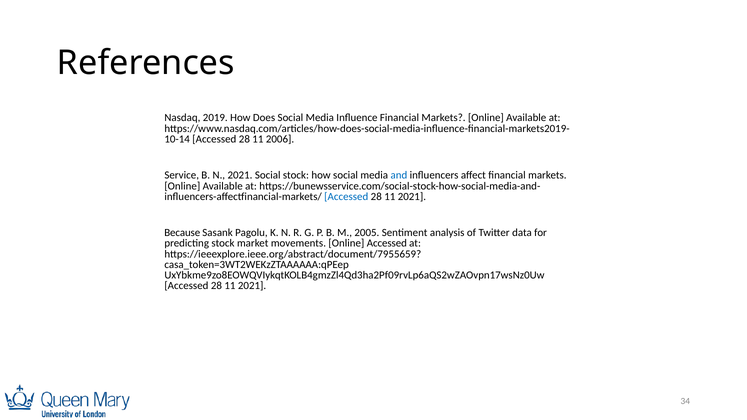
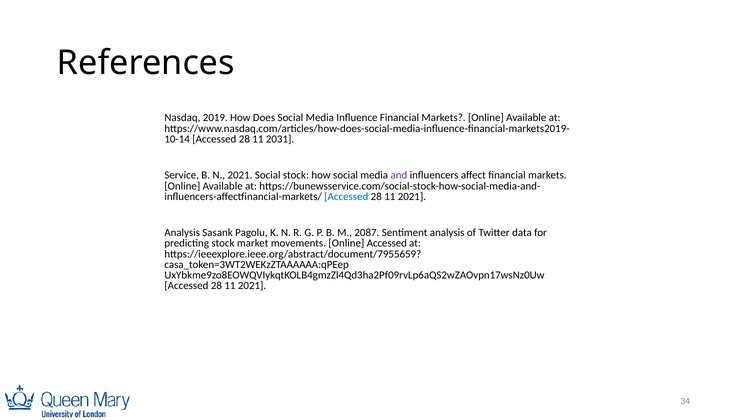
2006: 2006 -> 2031 (280, 139)
and colour: blue -> purple (399, 175)
Because: Because -> Analysis (182, 233)
2005: 2005 -> 2087 (367, 233)
